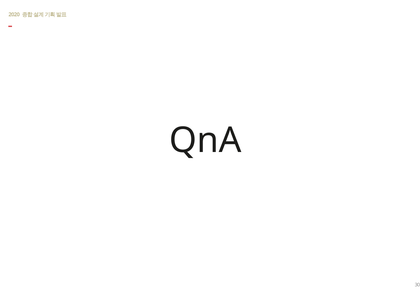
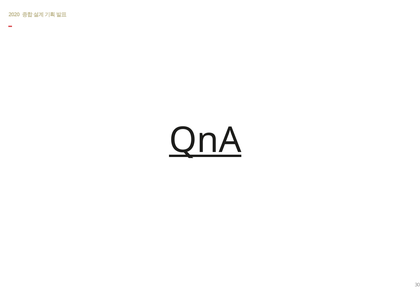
QnA underline: none -> present (205, 140)
